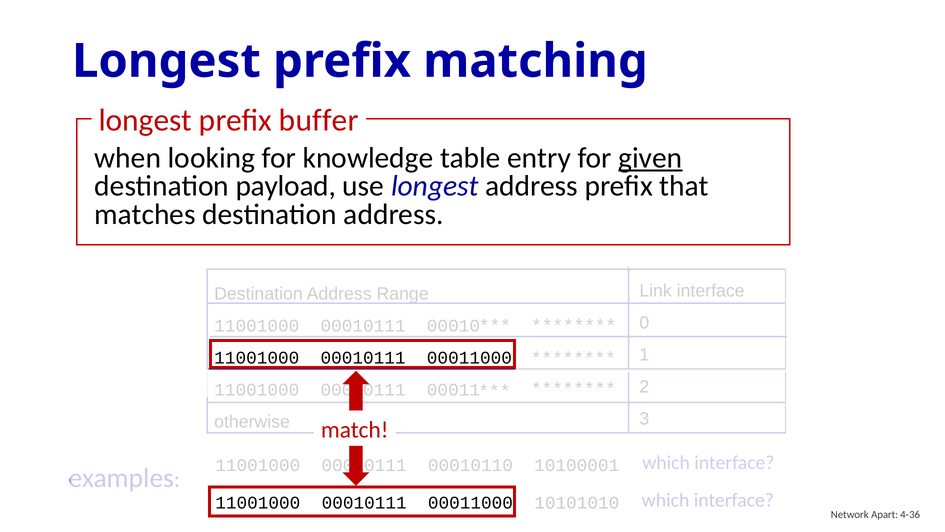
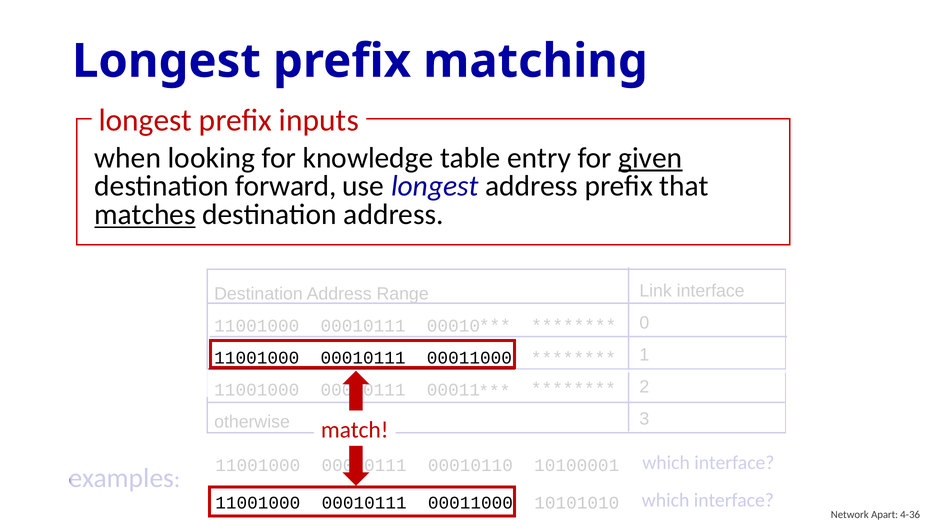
buffer: buffer -> inputs (319, 120)
payload: payload -> forward (286, 186)
matches underline: none -> present (145, 214)
